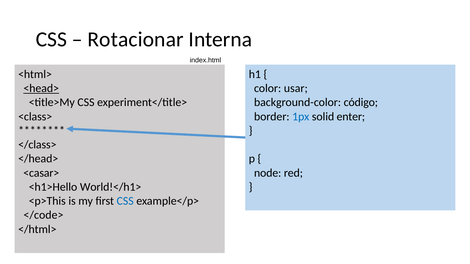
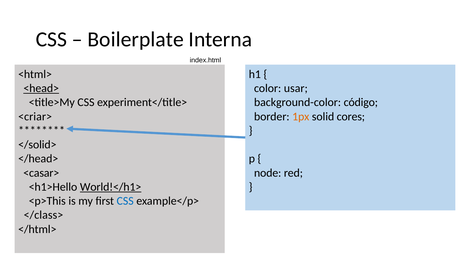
Rotacionar: Rotacionar -> Boilerplate (136, 39)
1px colour: blue -> orange (301, 117)
enter: enter -> cores (351, 117)
<class>: <class> -> <criar> (35, 117)
</class>: </class> -> </solid> (37, 145)
World!</h1> underline: none -> present (111, 187)
</code>: </code> -> </class> (43, 215)
